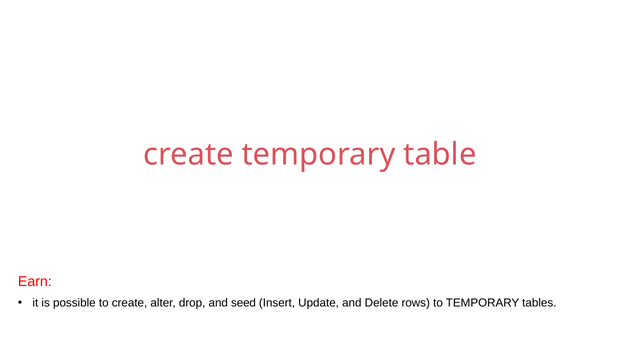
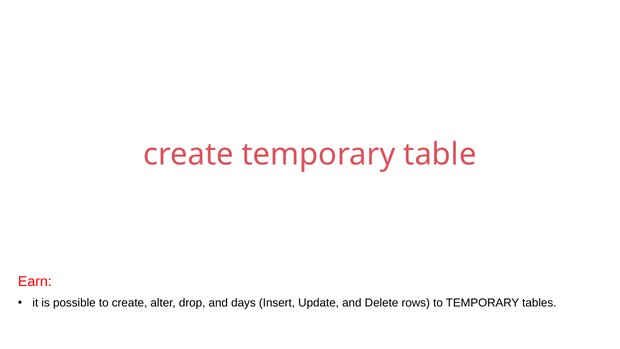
seed: seed -> days (243, 303)
